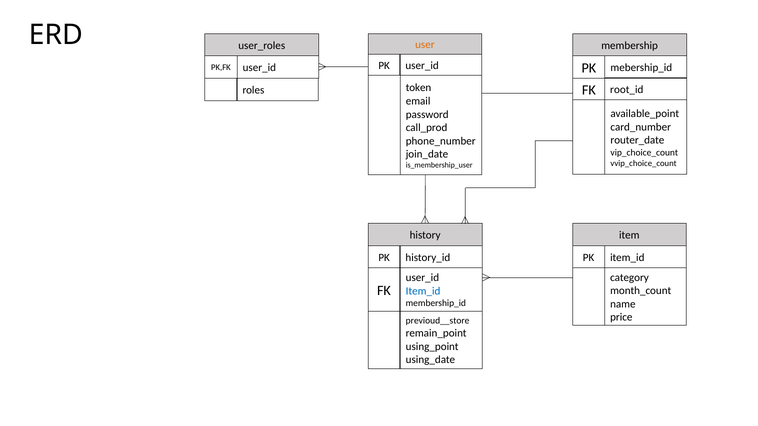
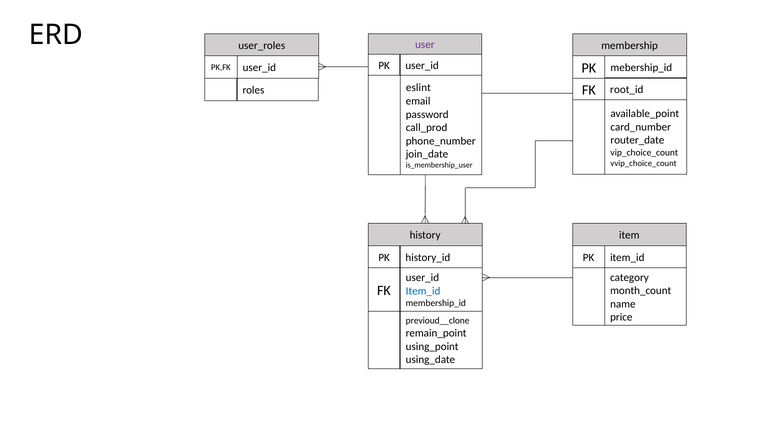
user colour: orange -> purple (425, 45)
token: token -> eslint (418, 88)
previoud__store: previoud__store -> previoud__clone (438, 321)
